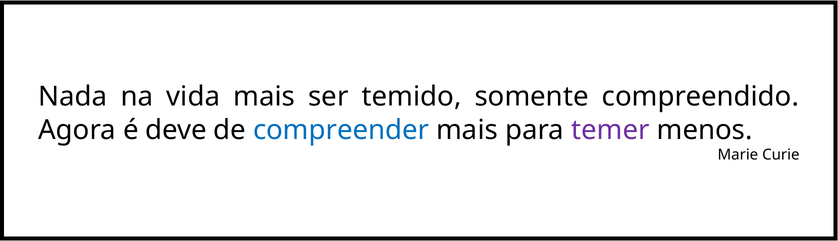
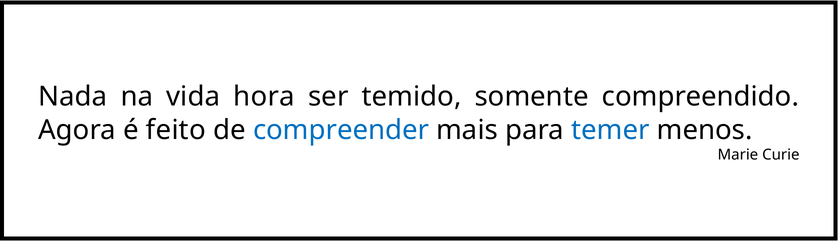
vida mais: mais -> hora (264, 97)
deve: deve -> feito (176, 130)
temer colour: purple -> blue (610, 130)
